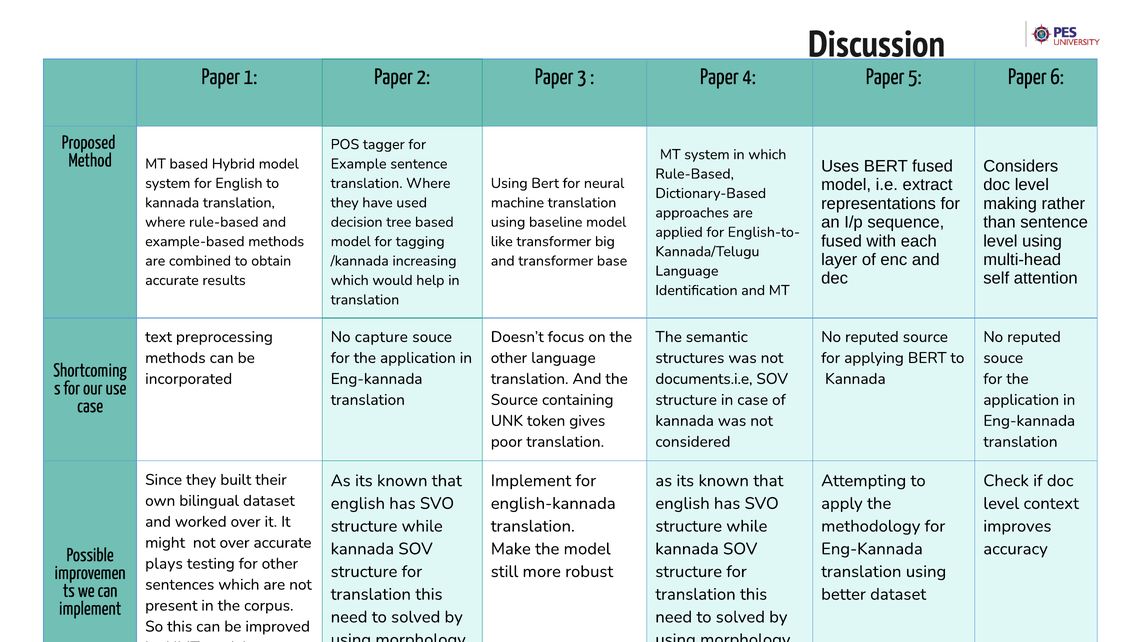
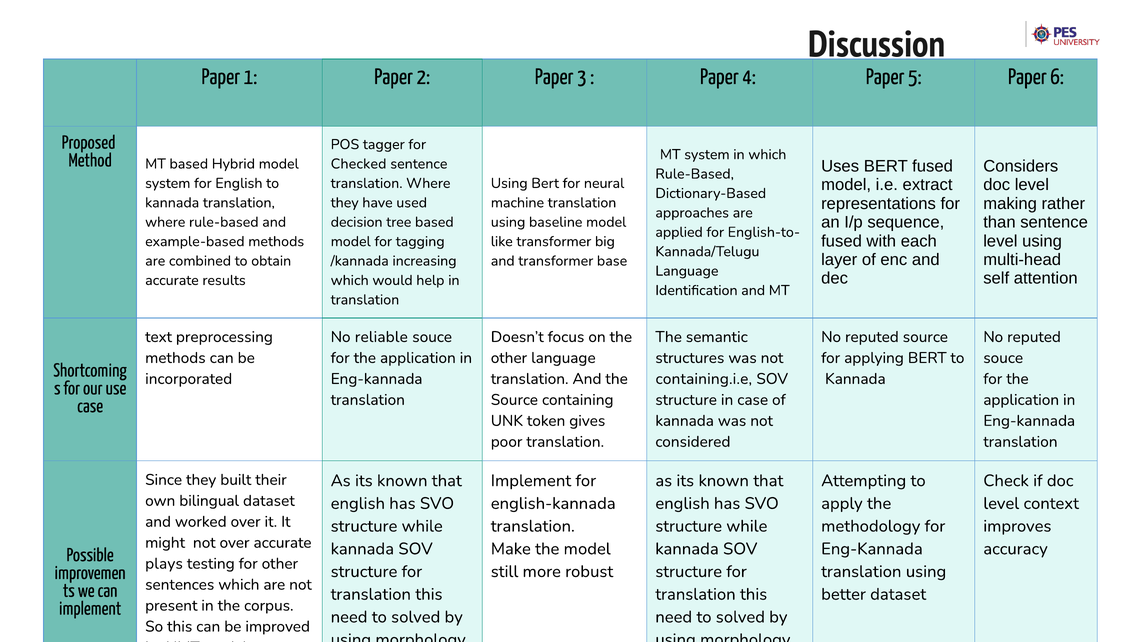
Example: Example -> Checked (359, 164)
capture: capture -> reliable (381, 337)
documents.i.e: documents.i.e -> containing.i.e (704, 379)
